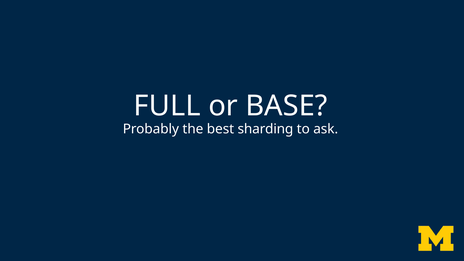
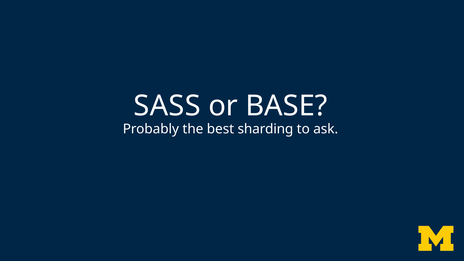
FULL: FULL -> SASS (167, 106)
